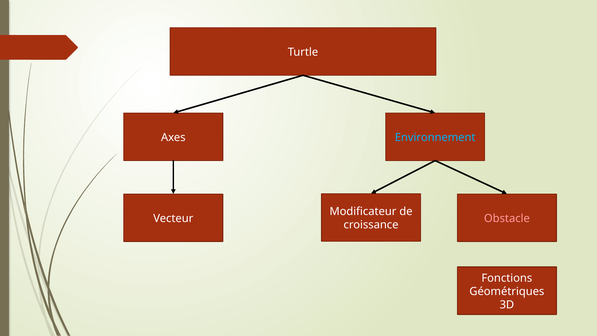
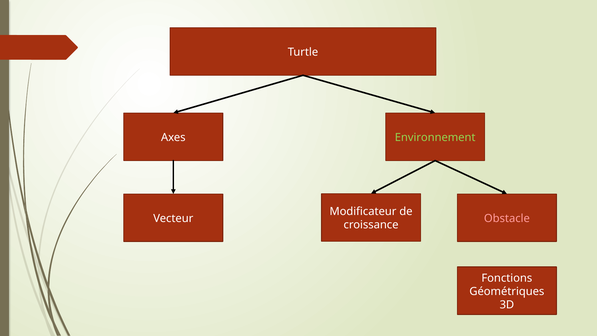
Environnement colour: light blue -> light green (435, 137)
